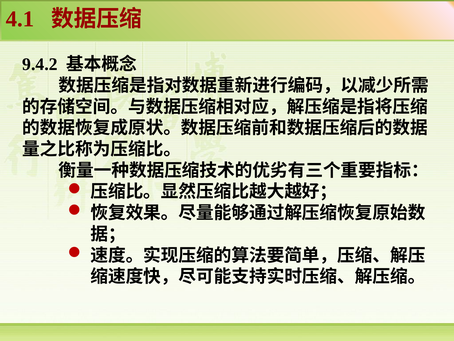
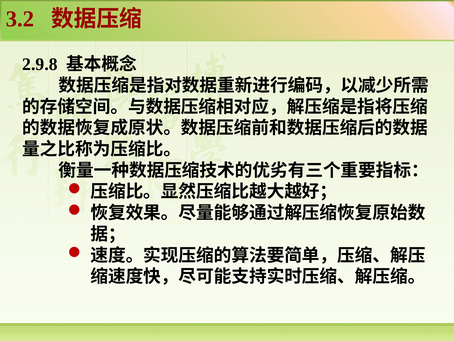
4.1: 4.1 -> 3.2 (20, 19)
9.4.2: 9.4.2 -> 2.9.8 (40, 64)
